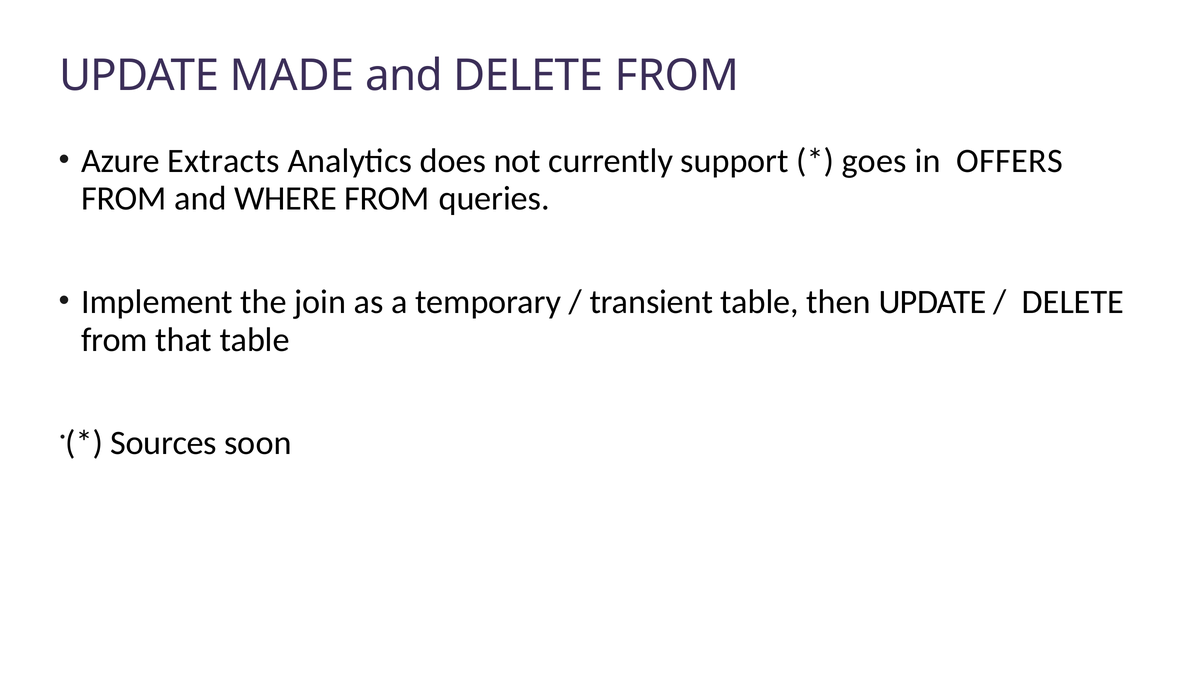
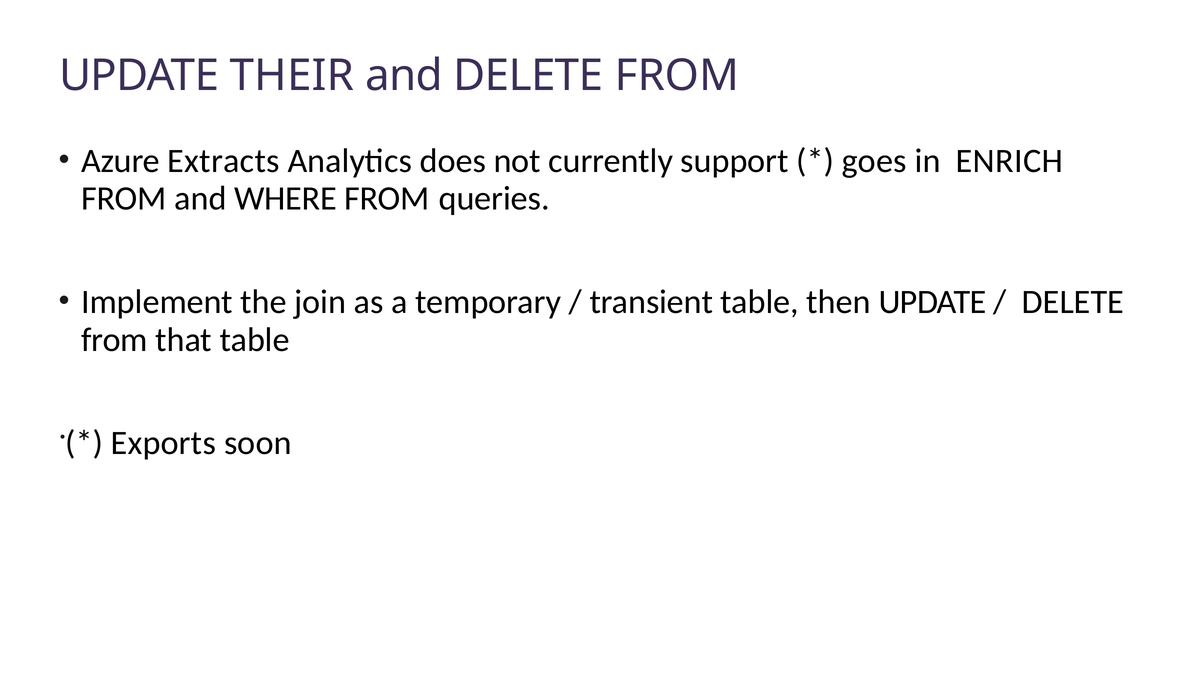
MADE: MADE -> THEIR (292, 76)
OFFERS: OFFERS -> ENRICH (1009, 161)
Sources: Sources -> Exports (163, 443)
